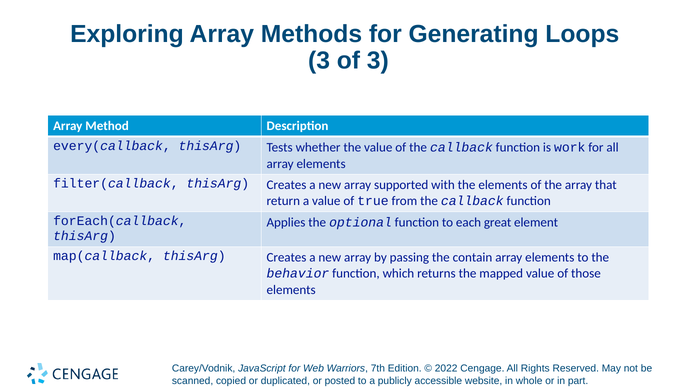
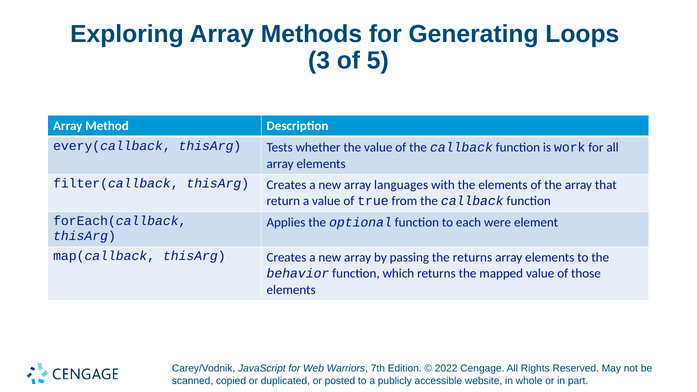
of 3: 3 -> 5 (378, 61)
supported: supported -> languages (401, 185)
great: great -> were (498, 223)
the contain: contain -> returns (472, 257)
